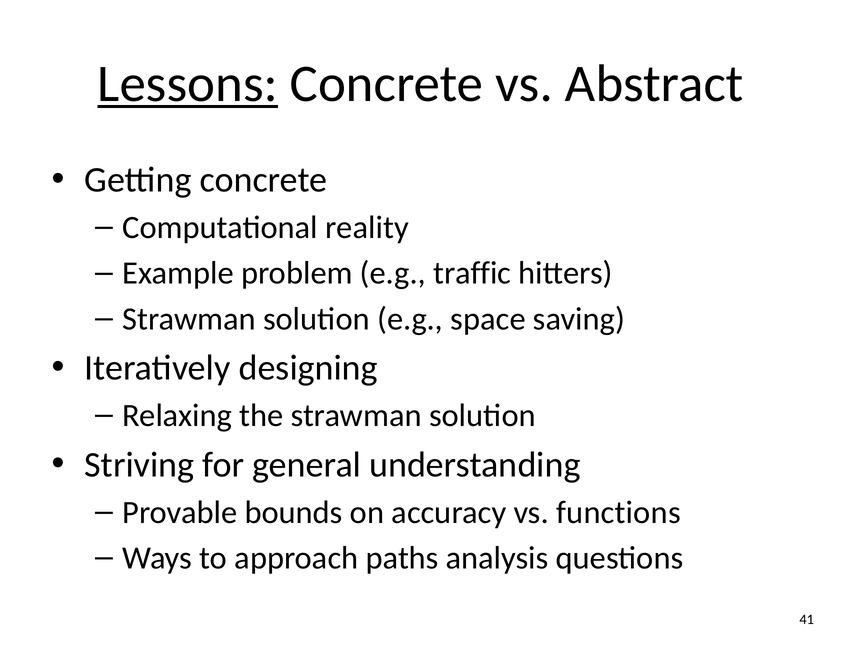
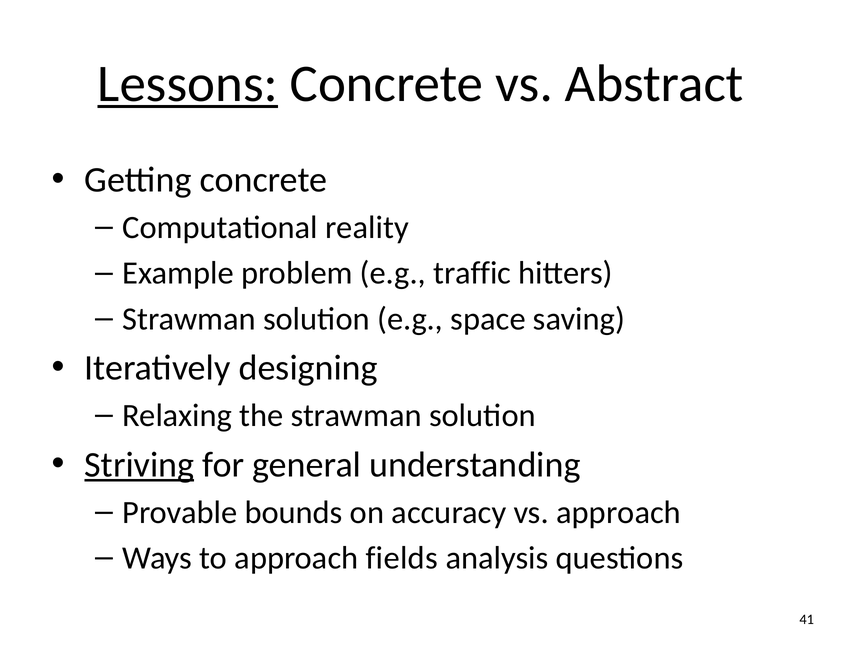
Striving underline: none -> present (139, 465)
vs functions: functions -> approach (619, 513)
paths: paths -> fields (402, 558)
